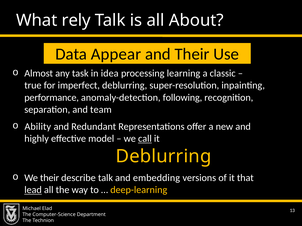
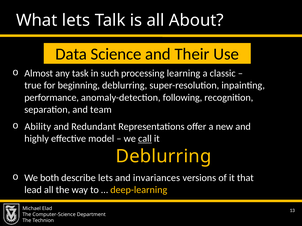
What rely: rely -> lets (76, 20)
Appear: Appear -> Science (116, 54)
idea: idea -> such (110, 74)
imperfect: imperfect -> beginning (79, 86)
We their: their -> both (50, 178)
describe talk: talk -> lets (105, 178)
embedding: embedding -> invariances (156, 178)
lead underline: present -> none (33, 190)
